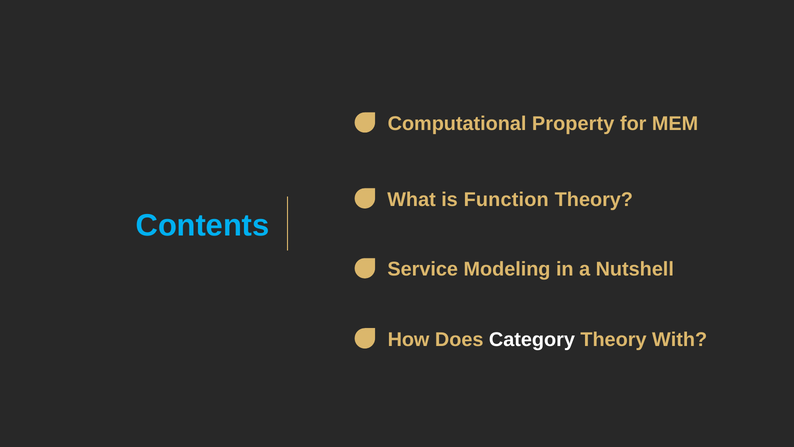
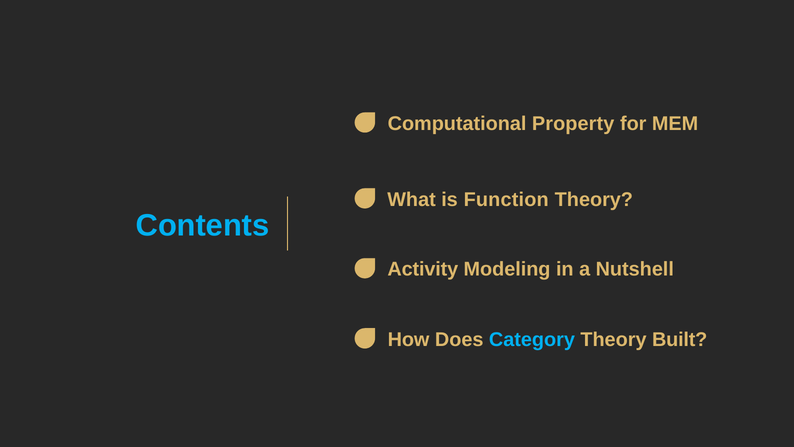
Service: Service -> Activity (423, 269)
Category colour: white -> light blue (532, 339)
With: With -> Built (680, 339)
